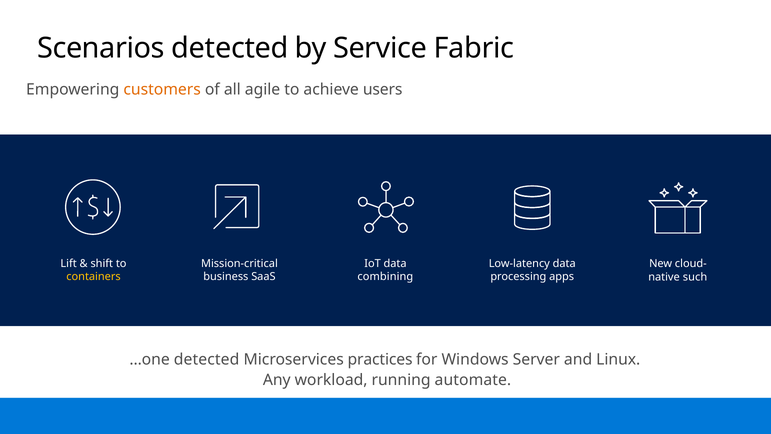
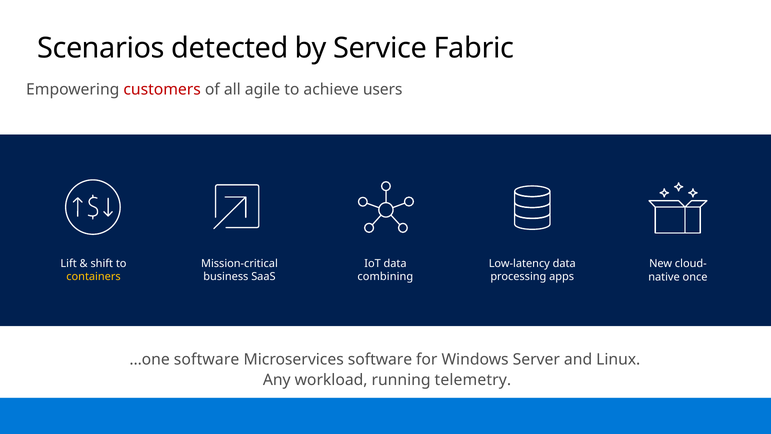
customers colour: orange -> red (162, 89)
such: such -> once (695, 277)
…one detected: detected -> software (207, 360)
Microservices practices: practices -> software (380, 360)
automate: automate -> telemetry (473, 380)
